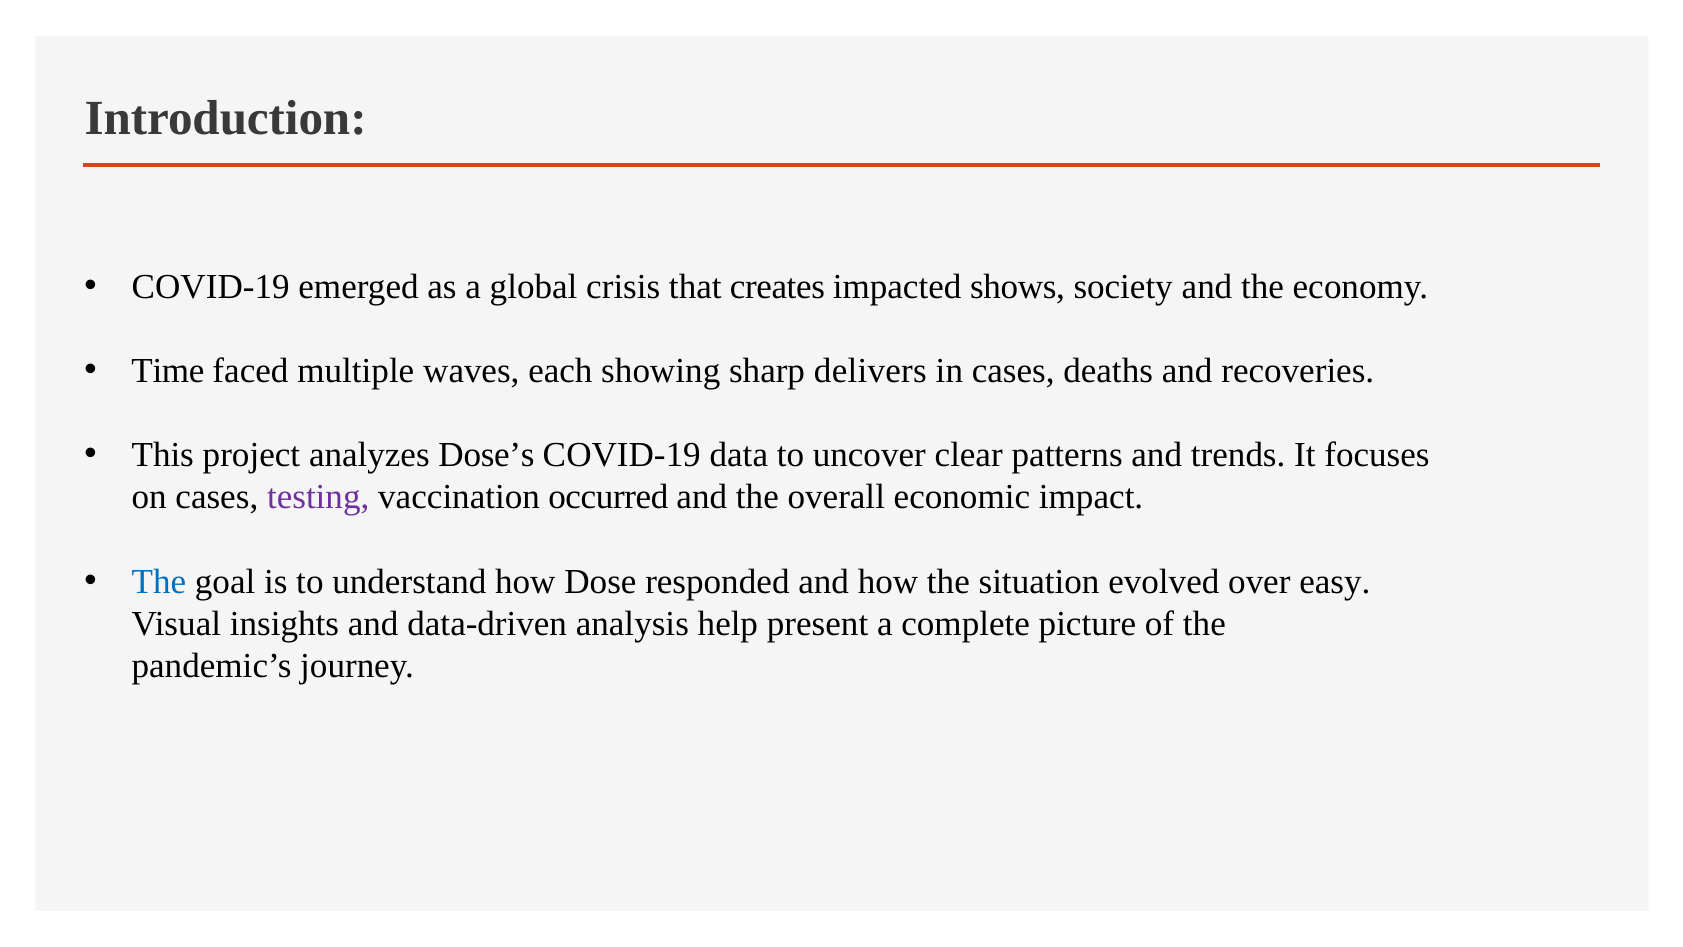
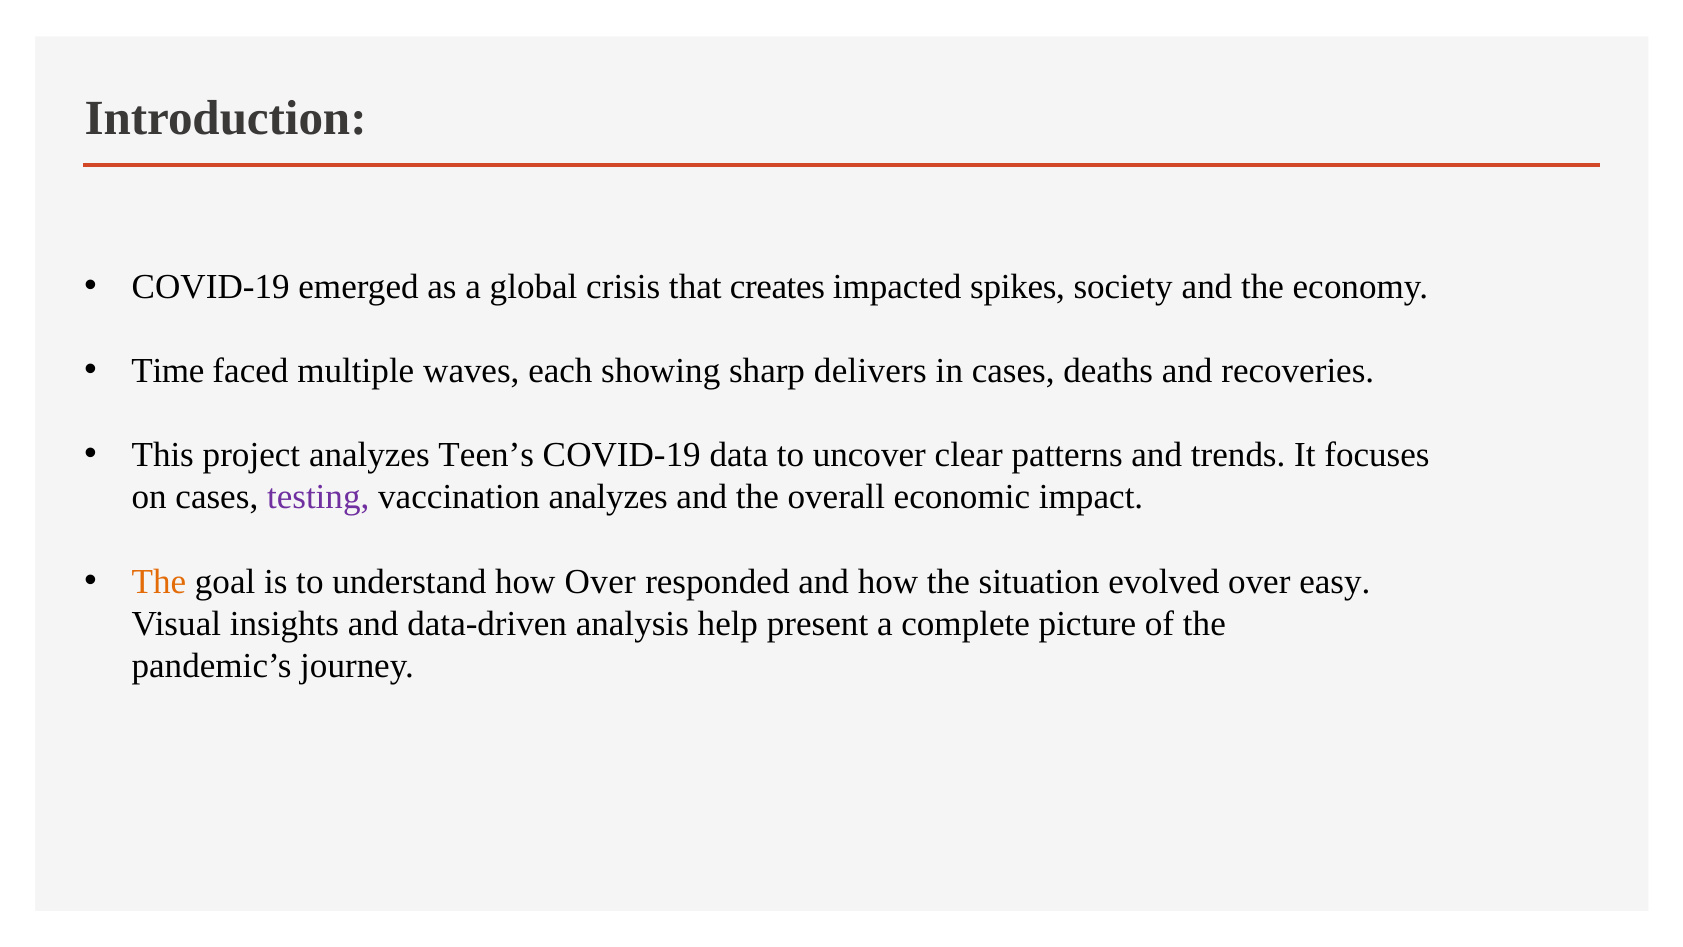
shows: shows -> spikes (1018, 287)
Dose’s: Dose’s -> Teen’s (486, 455)
vaccination occurred: occurred -> analyzes (608, 497)
The colour: blue -> orange (159, 581)
how Dose: Dose -> Over (600, 581)
